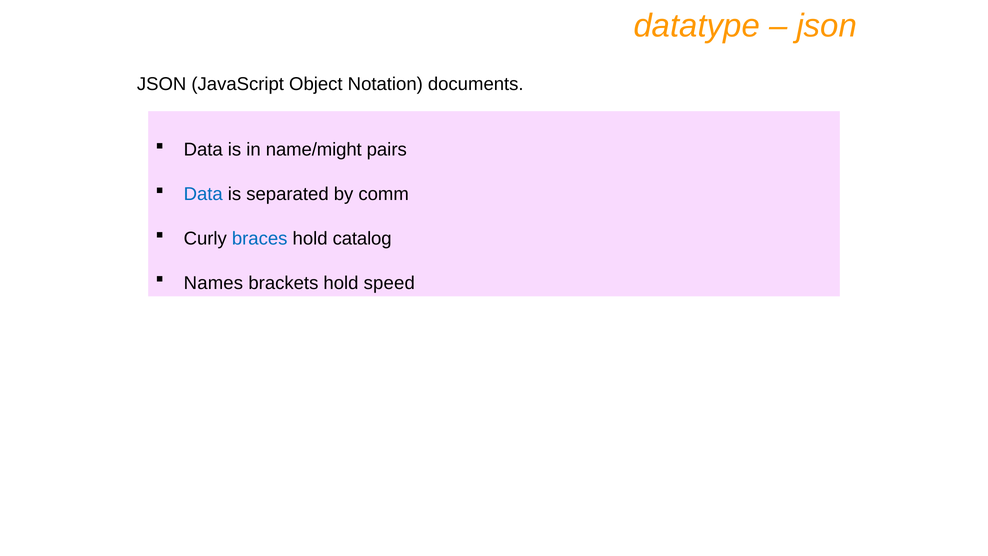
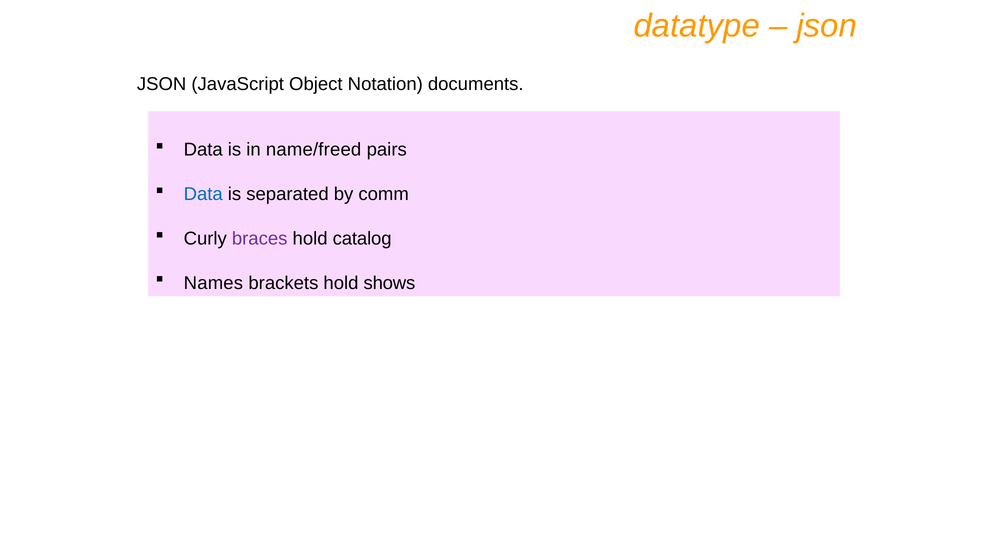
name/might: name/might -> name/freed (314, 149)
braces colour: blue -> purple (260, 238)
speed: speed -> shows (389, 283)
